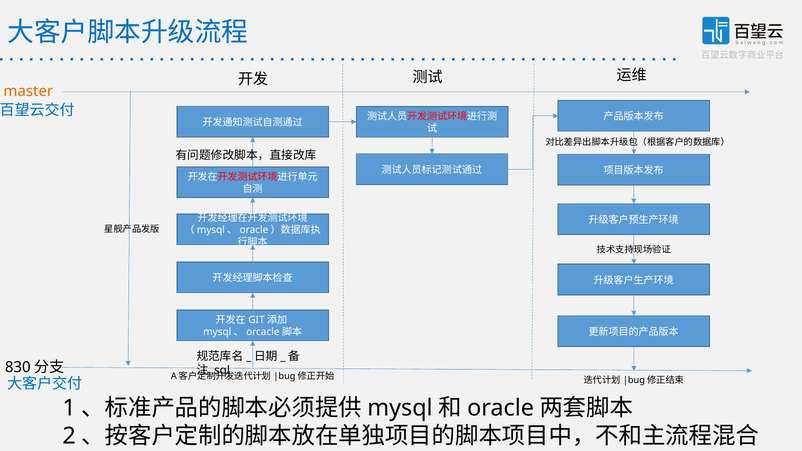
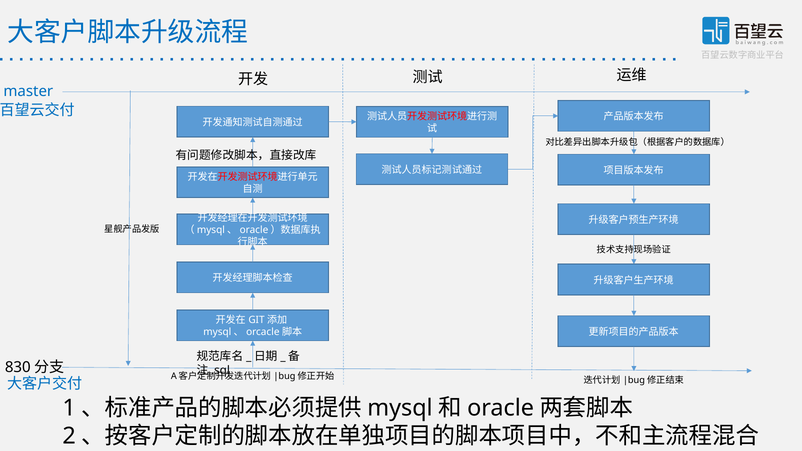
master colour: orange -> blue (28, 92)
